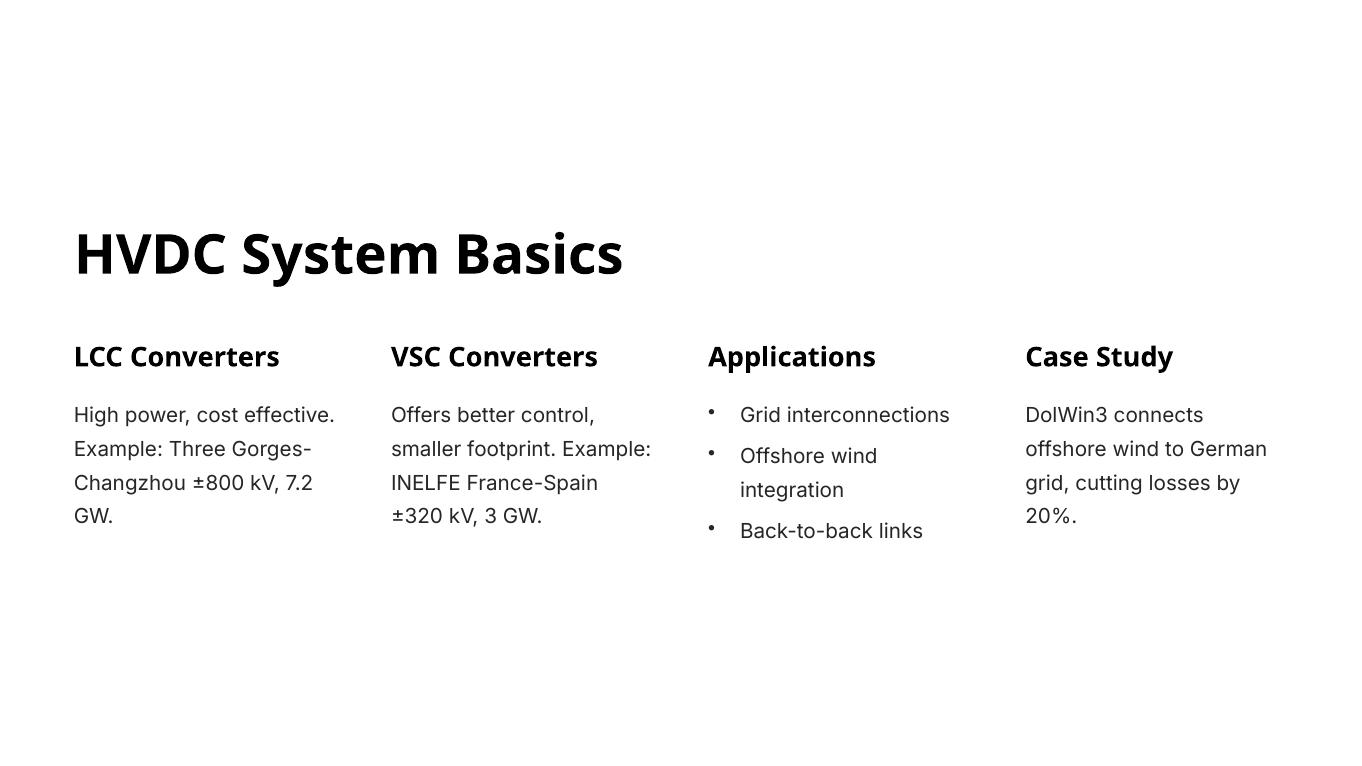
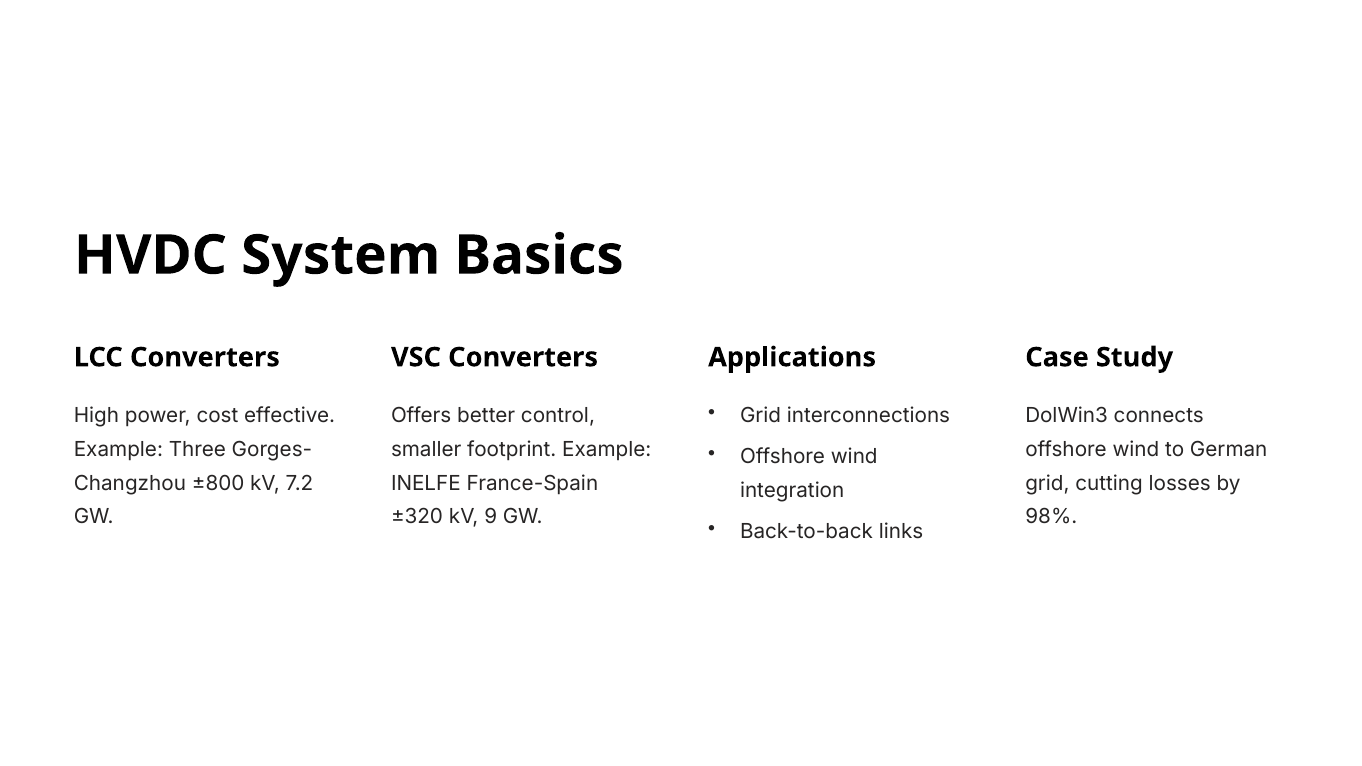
3: 3 -> 9 (491, 517)
20%: 20% -> 98% (1051, 517)
